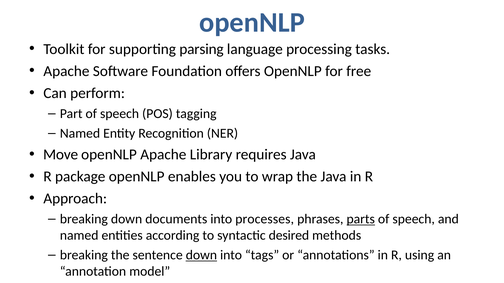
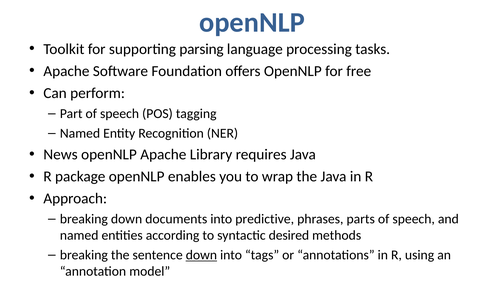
Move: Move -> News (61, 155)
processes: processes -> predictive (265, 219)
parts underline: present -> none (361, 219)
